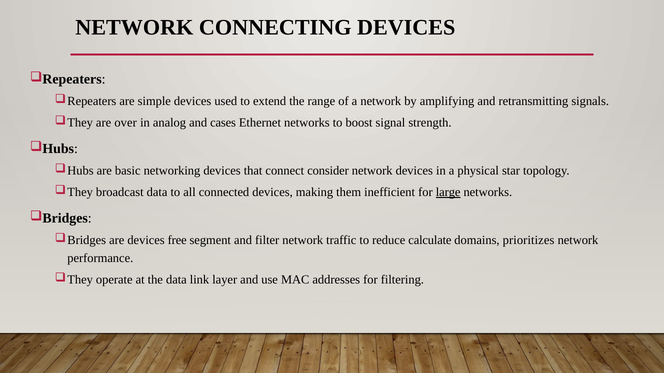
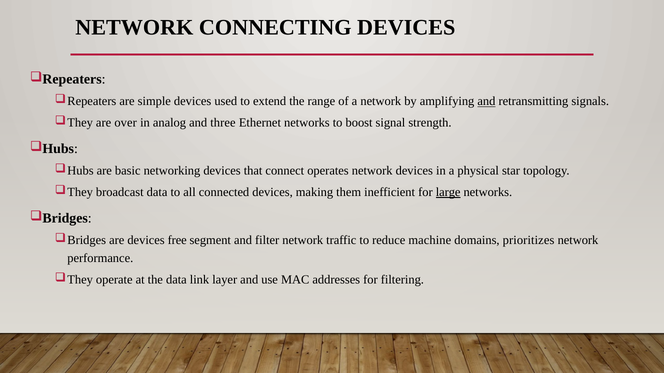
and underline: none -> present (486, 101)
cases: cases -> three (223, 123)
consider: consider -> operates (328, 171)
calculate: calculate -> machine (430, 241)
